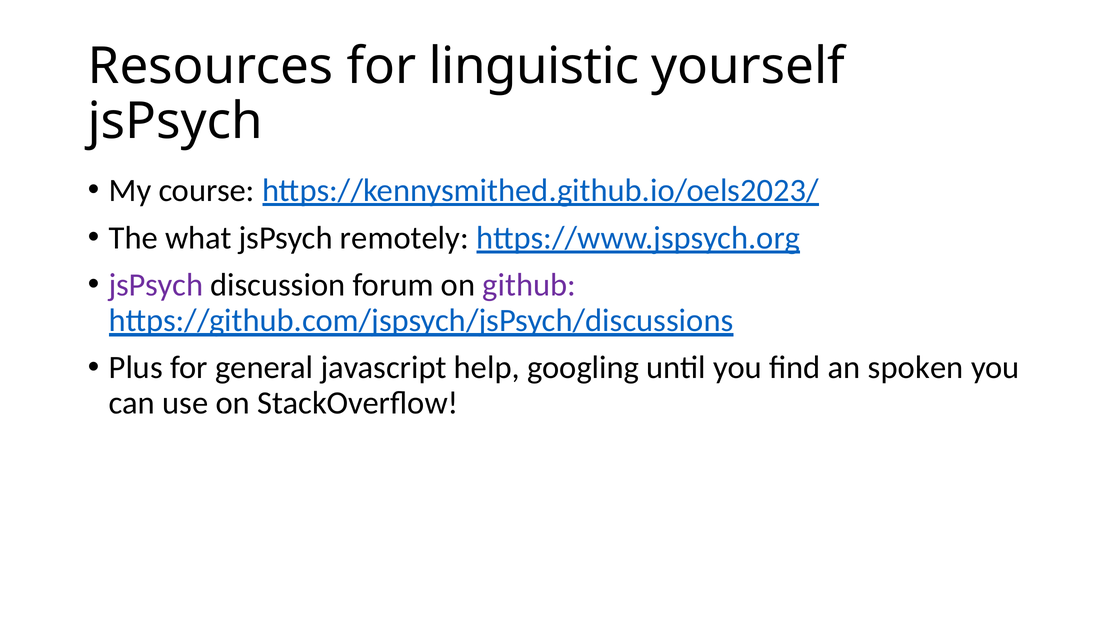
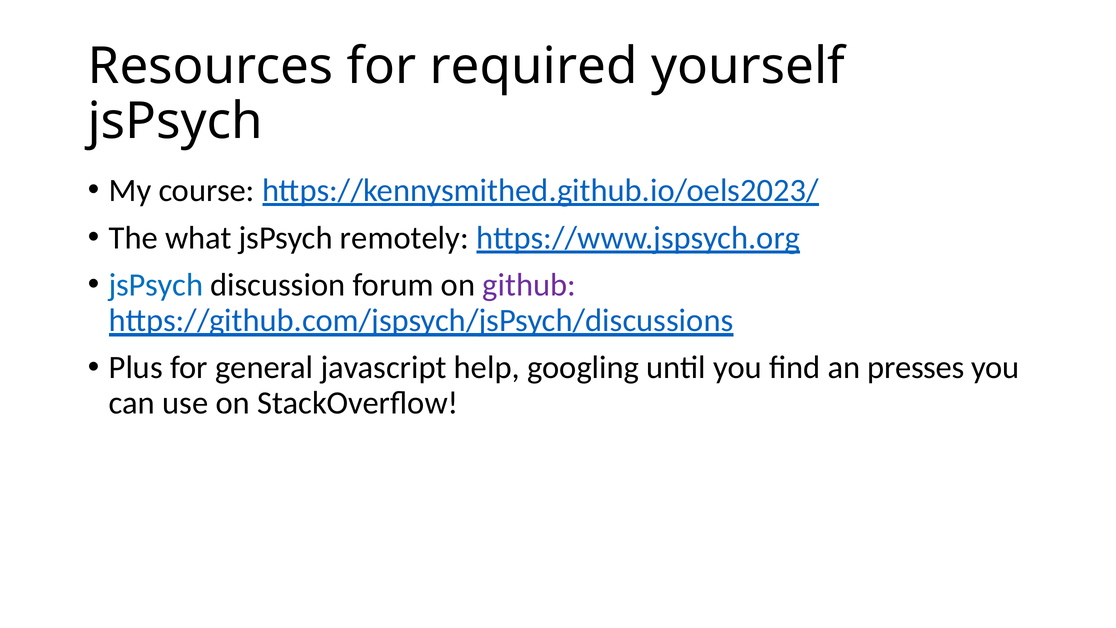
linguistic: linguistic -> required (534, 66)
jsPsych colour: purple -> blue (156, 285)
spoken: spoken -> presses (916, 368)
